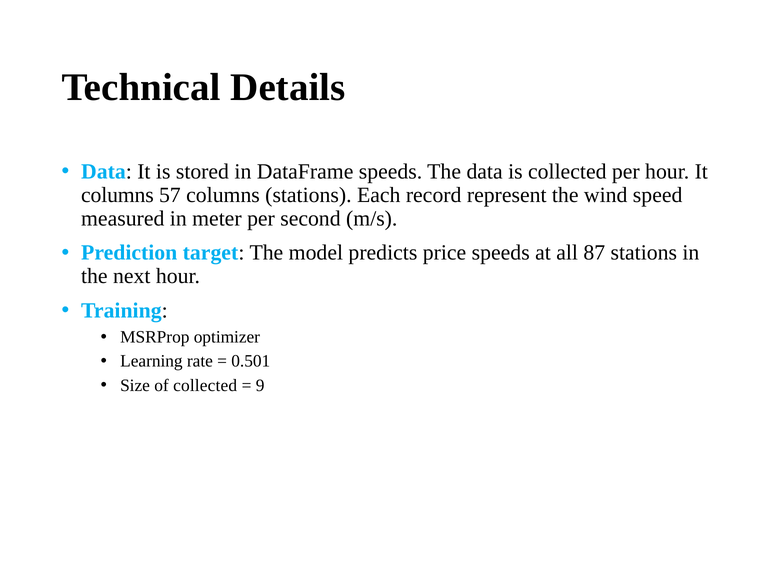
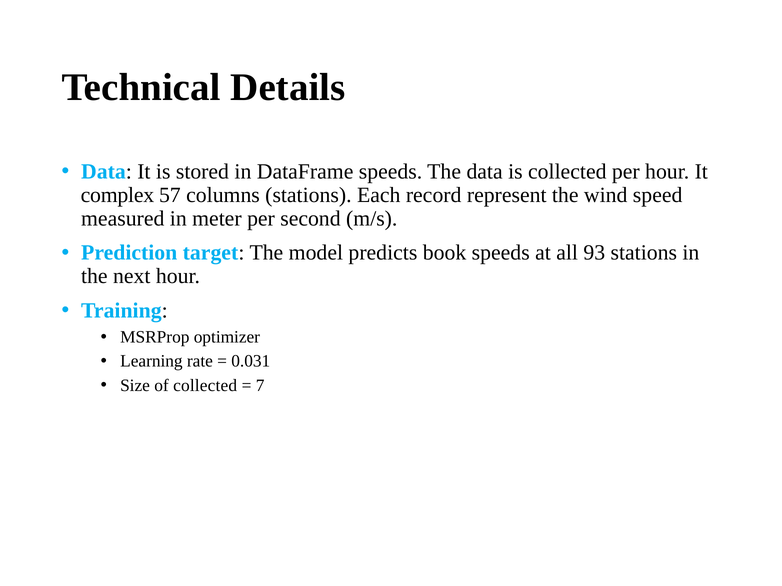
columns: columns -> complex (117, 195)
price: price -> book (445, 253)
87: 87 -> 93 (594, 253)
0.501: 0.501 -> 0.031 (251, 362)
9: 9 -> 7 (260, 386)
